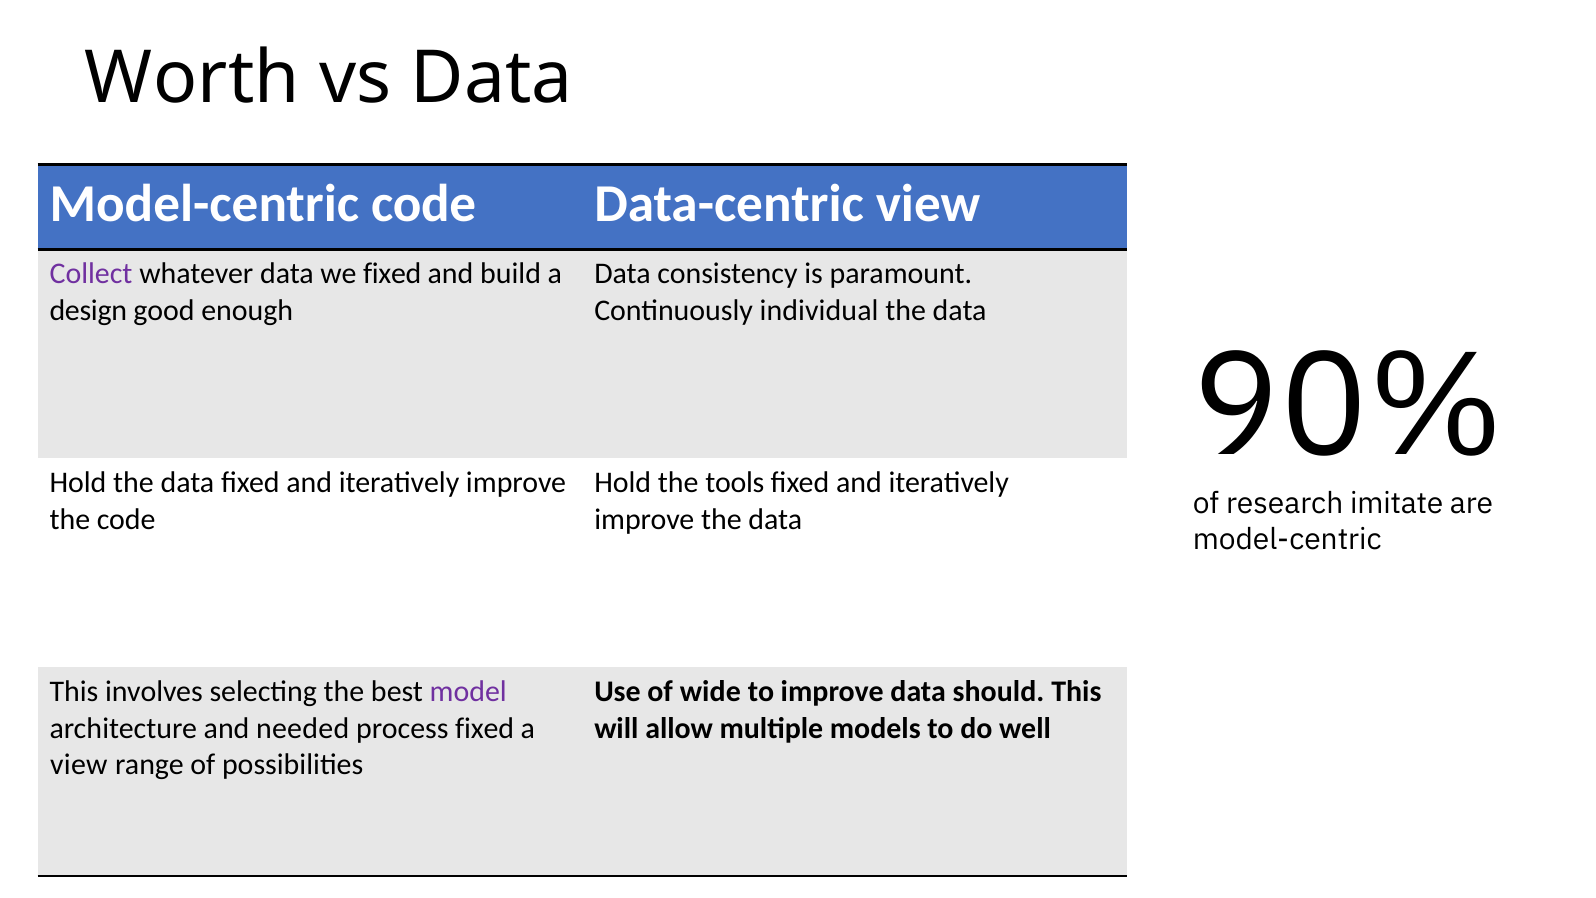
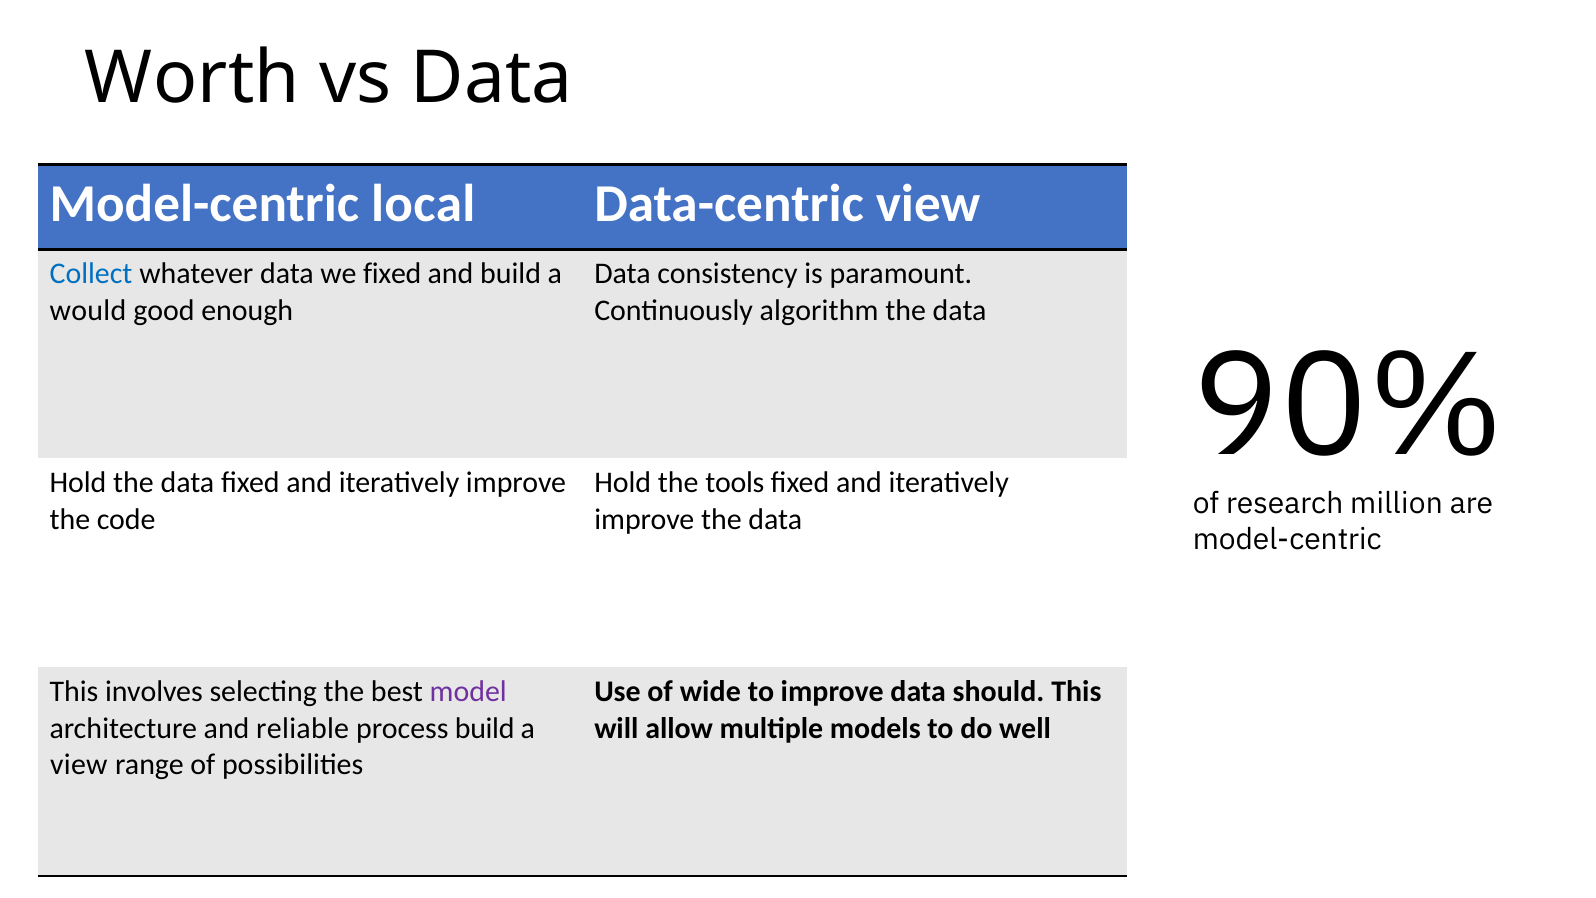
Model-centric code: code -> local (423, 204)
Collect colour: purple -> blue (91, 274)
design: design -> would (88, 310)
individual: individual -> algorithm (819, 310)
imitate: imitate -> million (1396, 504)
needed: needed -> reliable (303, 728)
process fixed: fixed -> build (485, 728)
